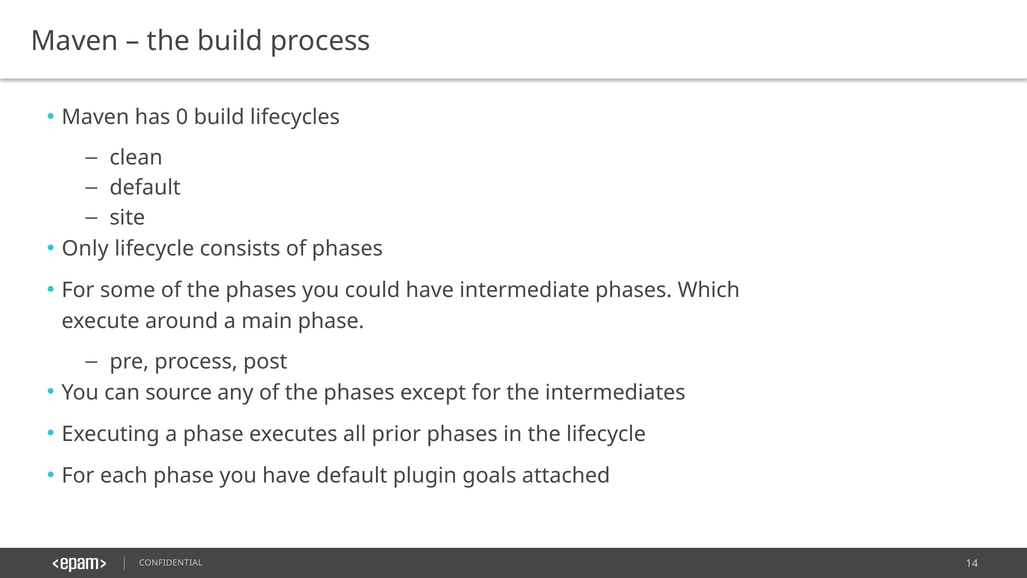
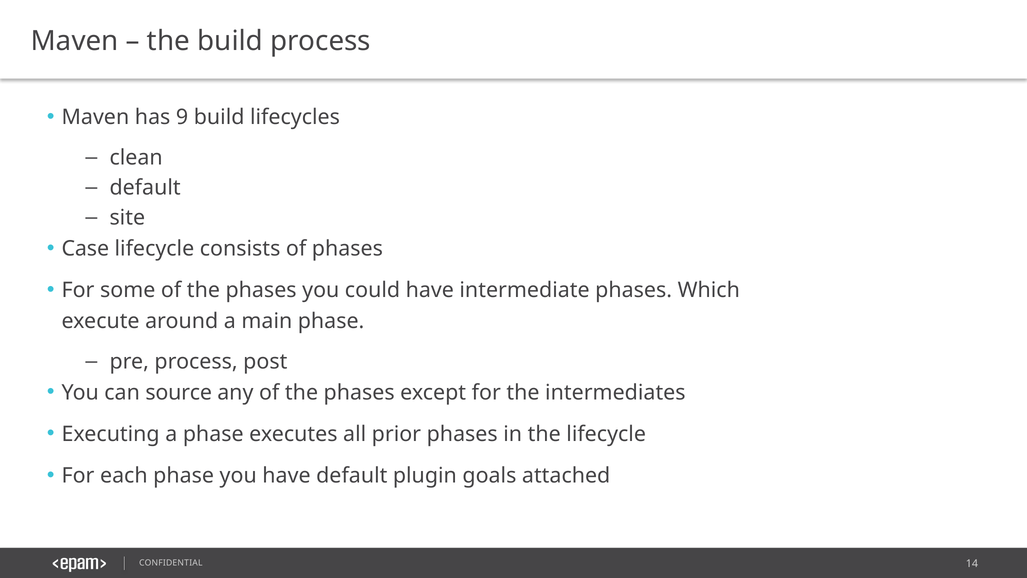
0: 0 -> 9 (182, 117)
Only: Only -> Case (85, 249)
